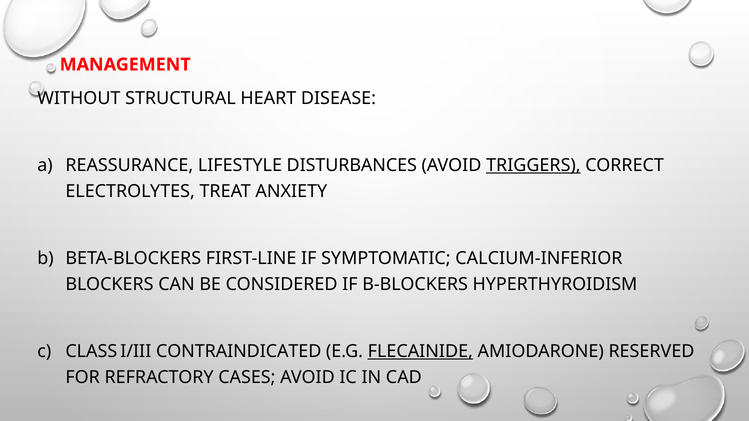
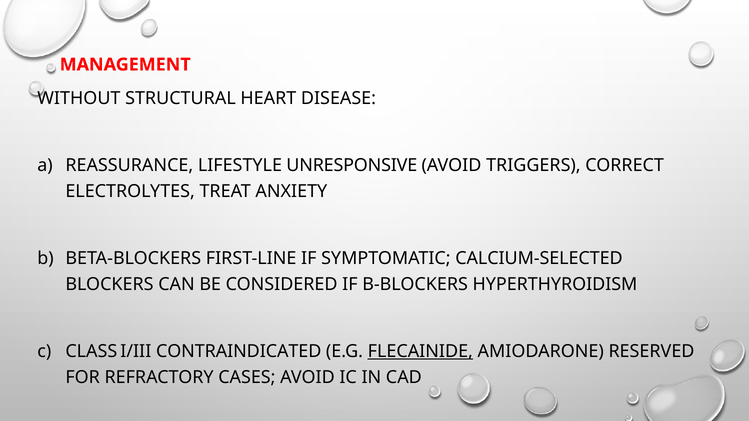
DISTURBANCES: DISTURBANCES -> UNRESPONSIVE (352, 165)
TRIGGERS underline: present -> none (533, 165)
CALCIUM-INFERIOR: CALCIUM-INFERIOR -> CALCIUM-SELECTED (539, 259)
